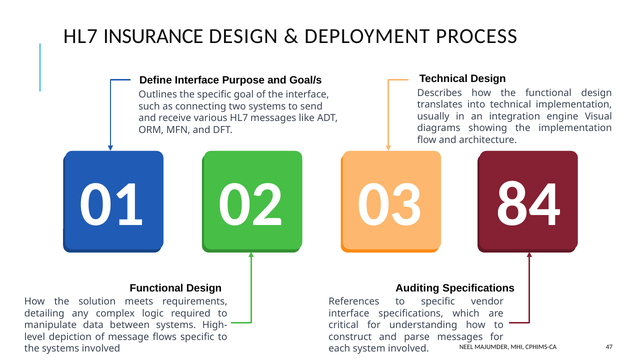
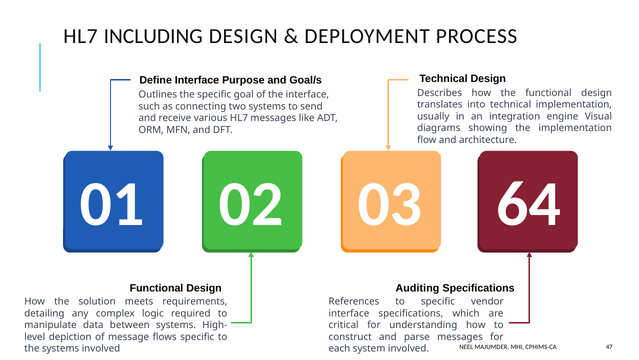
INSURANCE: INSURANCE -> INCLUDING (153, 36)
84: 84 -> 64 (529, 204)
